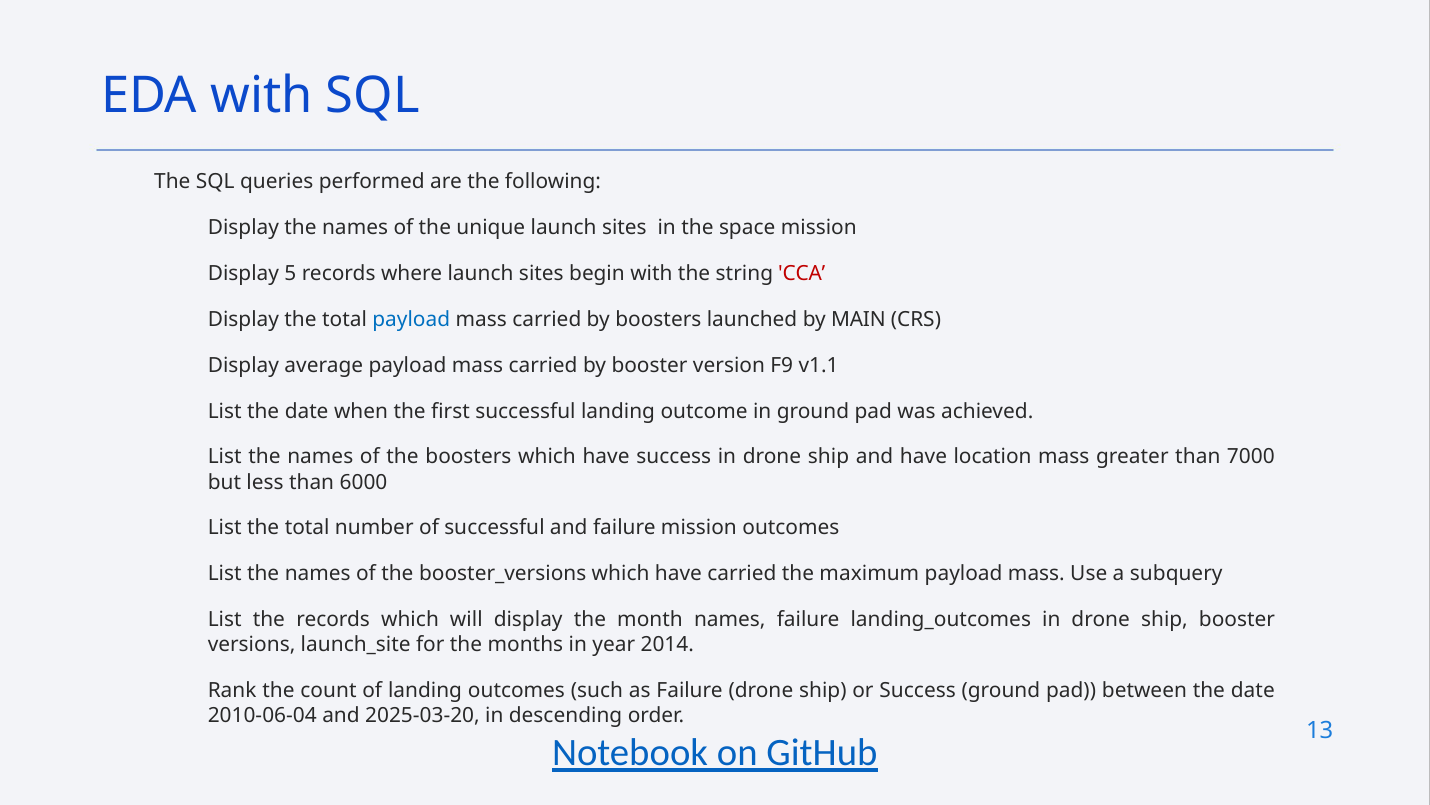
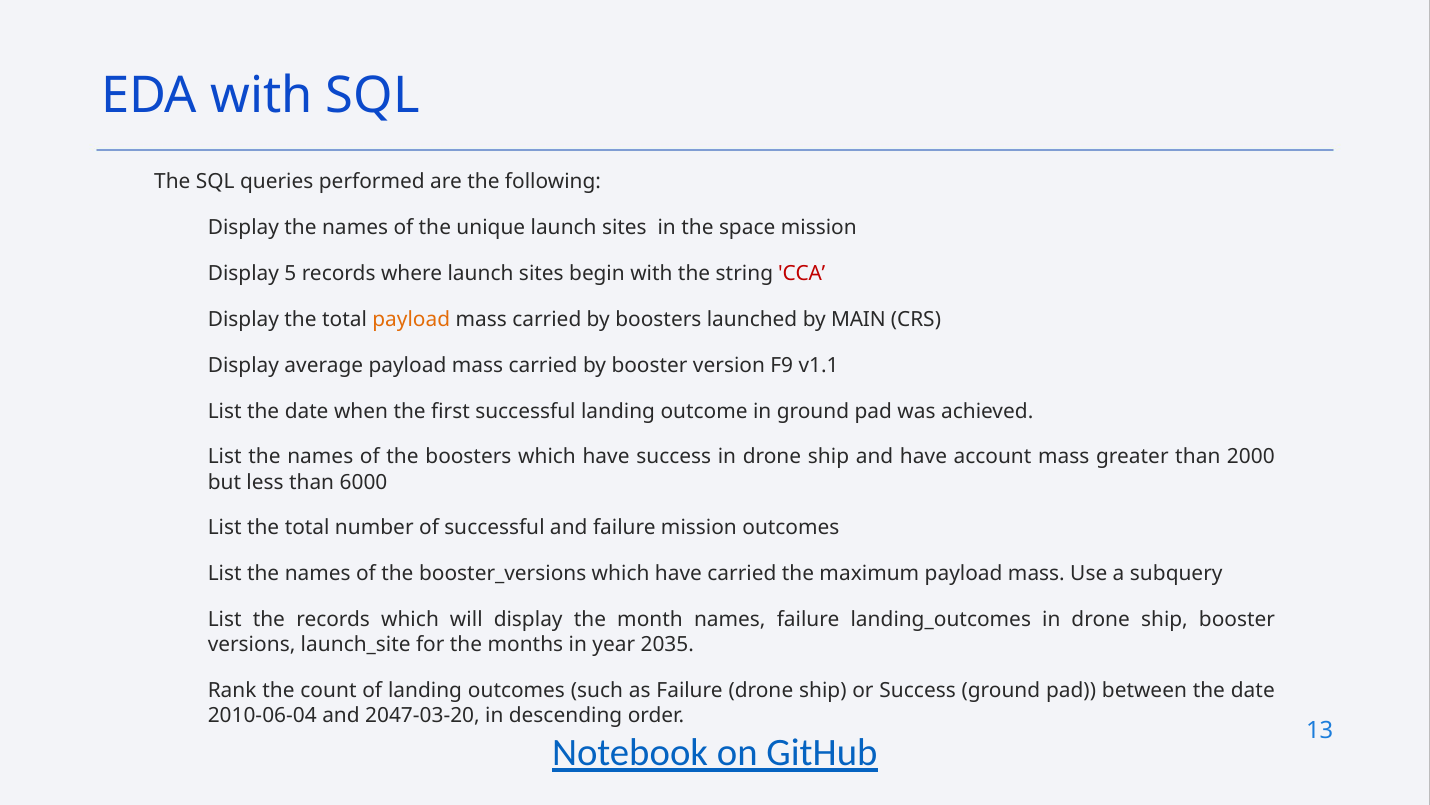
payload colour: blue -> orange (411, 319)
location: location -> account (993, 457)
7000: 7000 -> 2000 (1251, 457)
2014: 2014 -> 2035 (667, 644)
2025-03-20: 2025-03-20 -> 2047-03-20 (422, 715)
